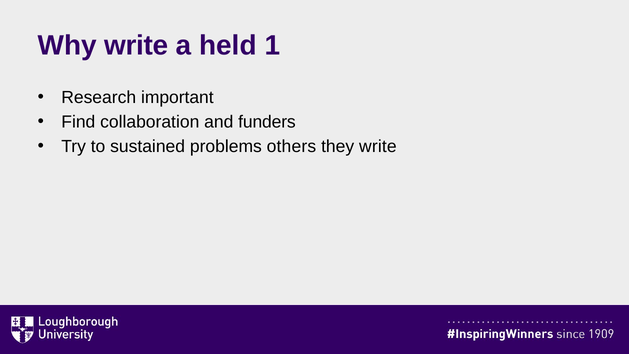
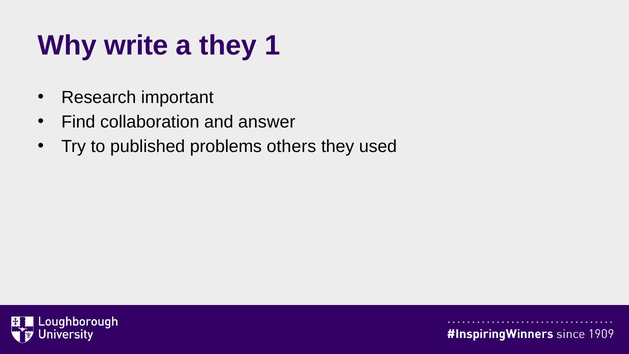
a held: held -> they (228, 46)
funders: funders -> answer (267, 122)
sustained: sustained -> published (148, 146)
they write: write -> used (378, 146)
